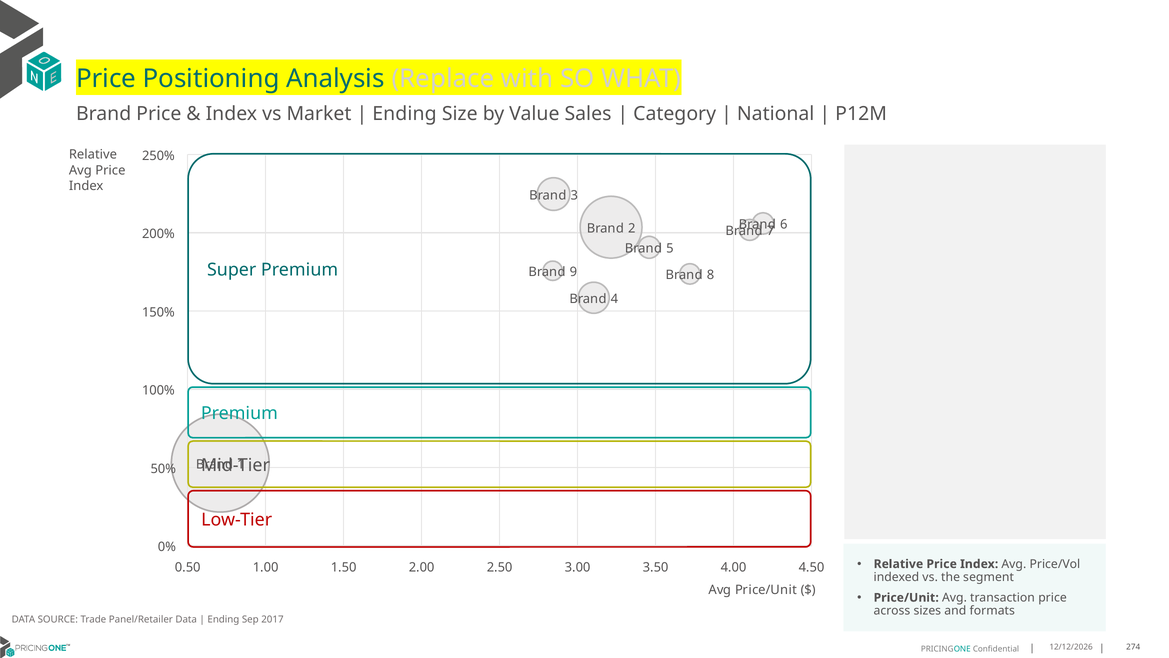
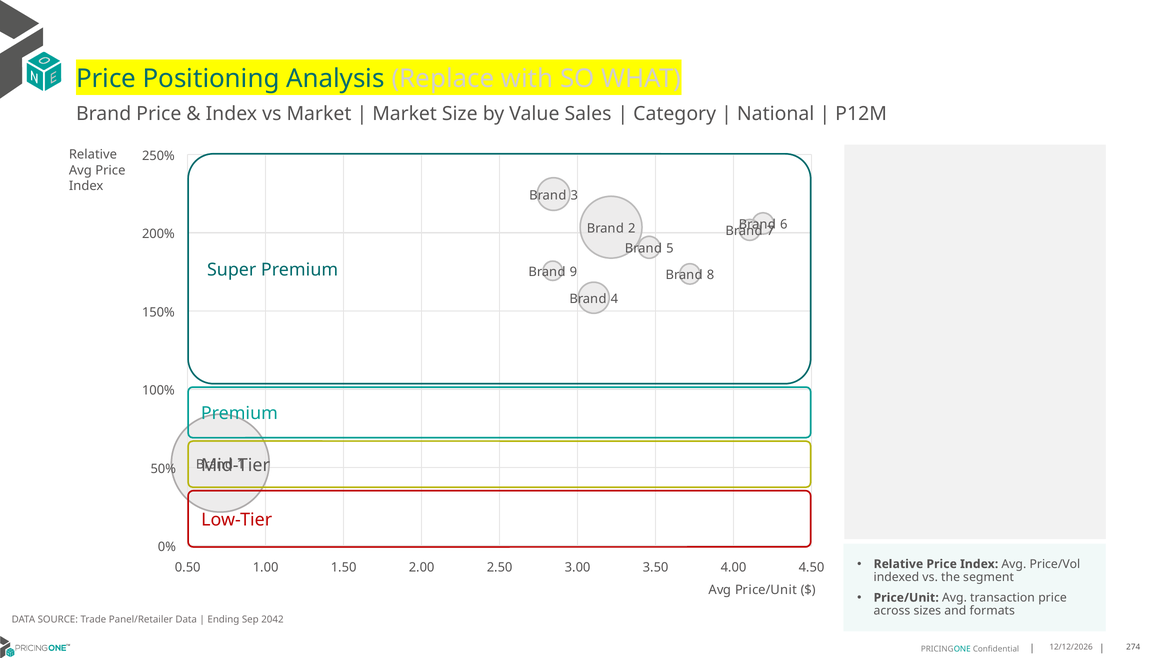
Ending: Ending -> Market (405, 114)
2017: 2017 -> 2042 (272, 619)
